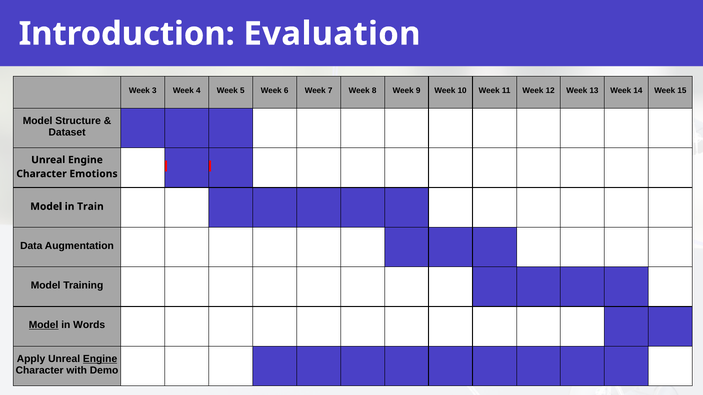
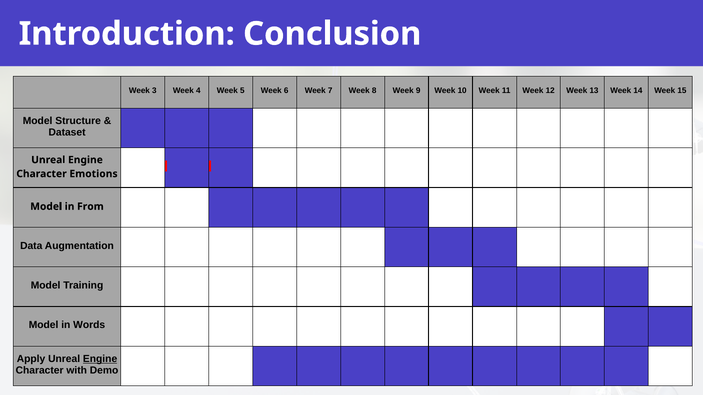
Evaluation: Evaluation -> Conclusion (332, 34)
Train: Train -> From (90, 207)
Model underline: present -> none (44, 325)
